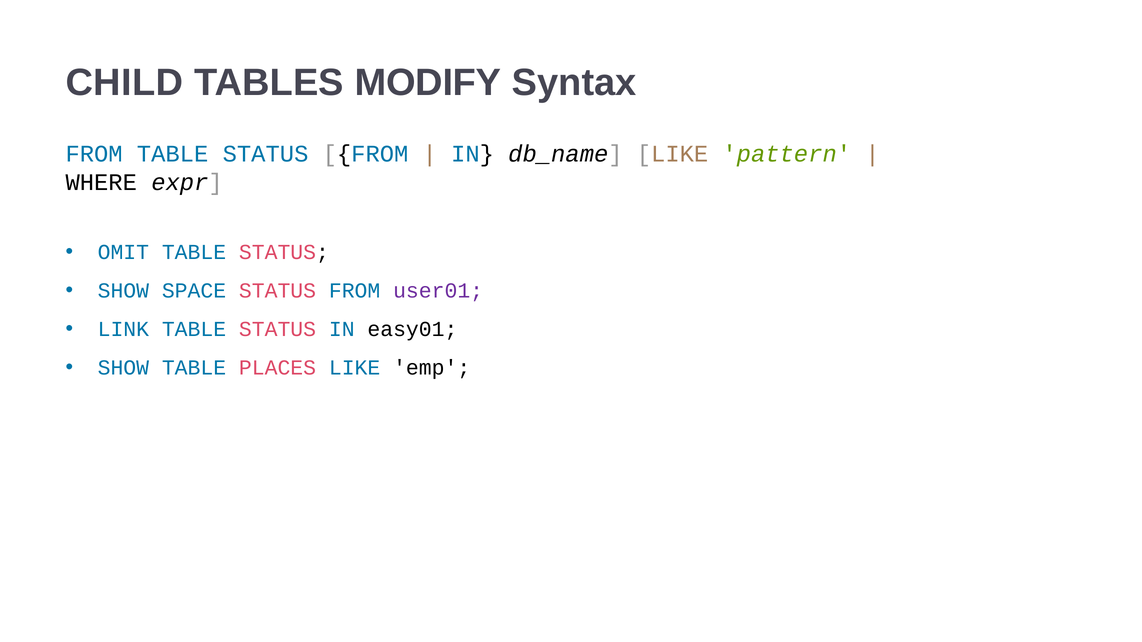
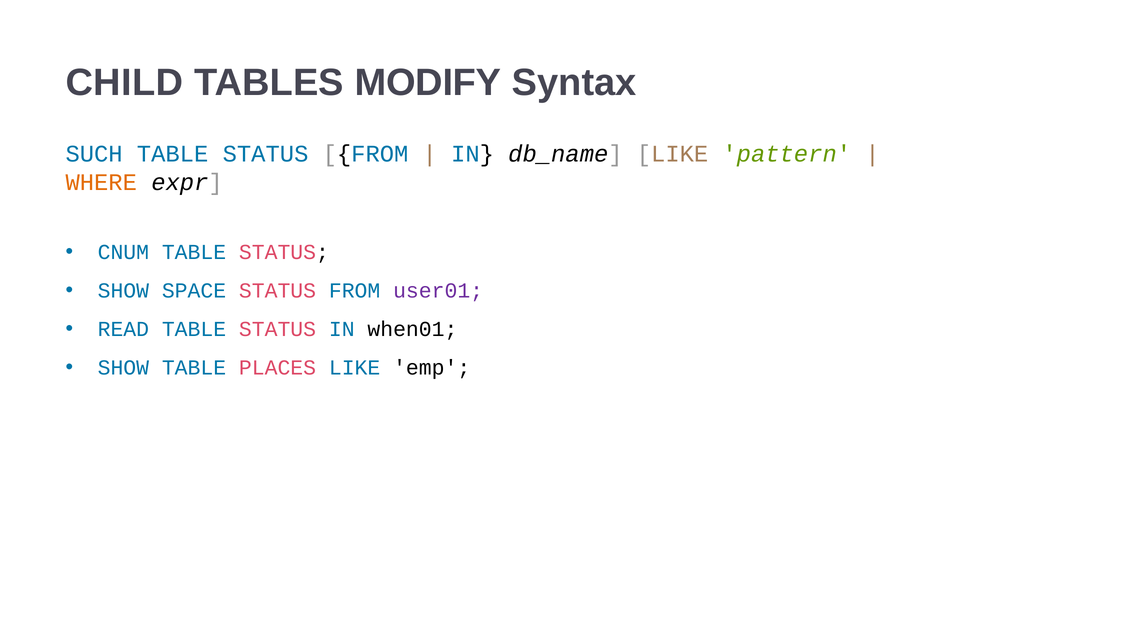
FROM: FROM -> SUCH (94, 154)
WHERE colour: black -> orange (101, 182)
OMIT: OMIT -> CNUM (123, 252)
LINK: LINK -> READ (123, 330)
easy01: easy01 -> when01 (412, 330)
